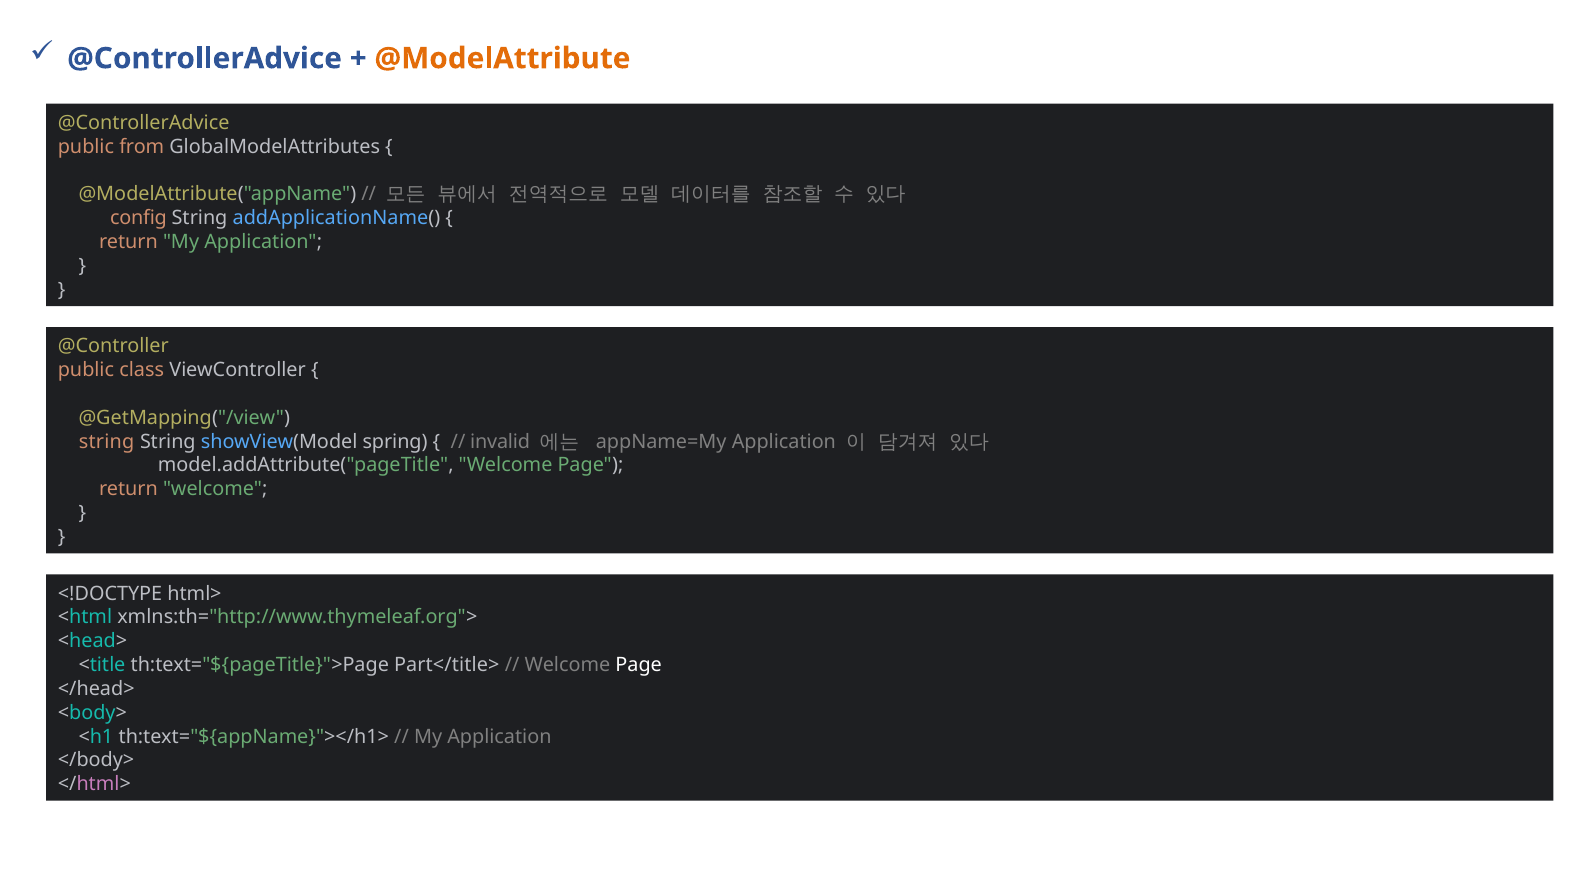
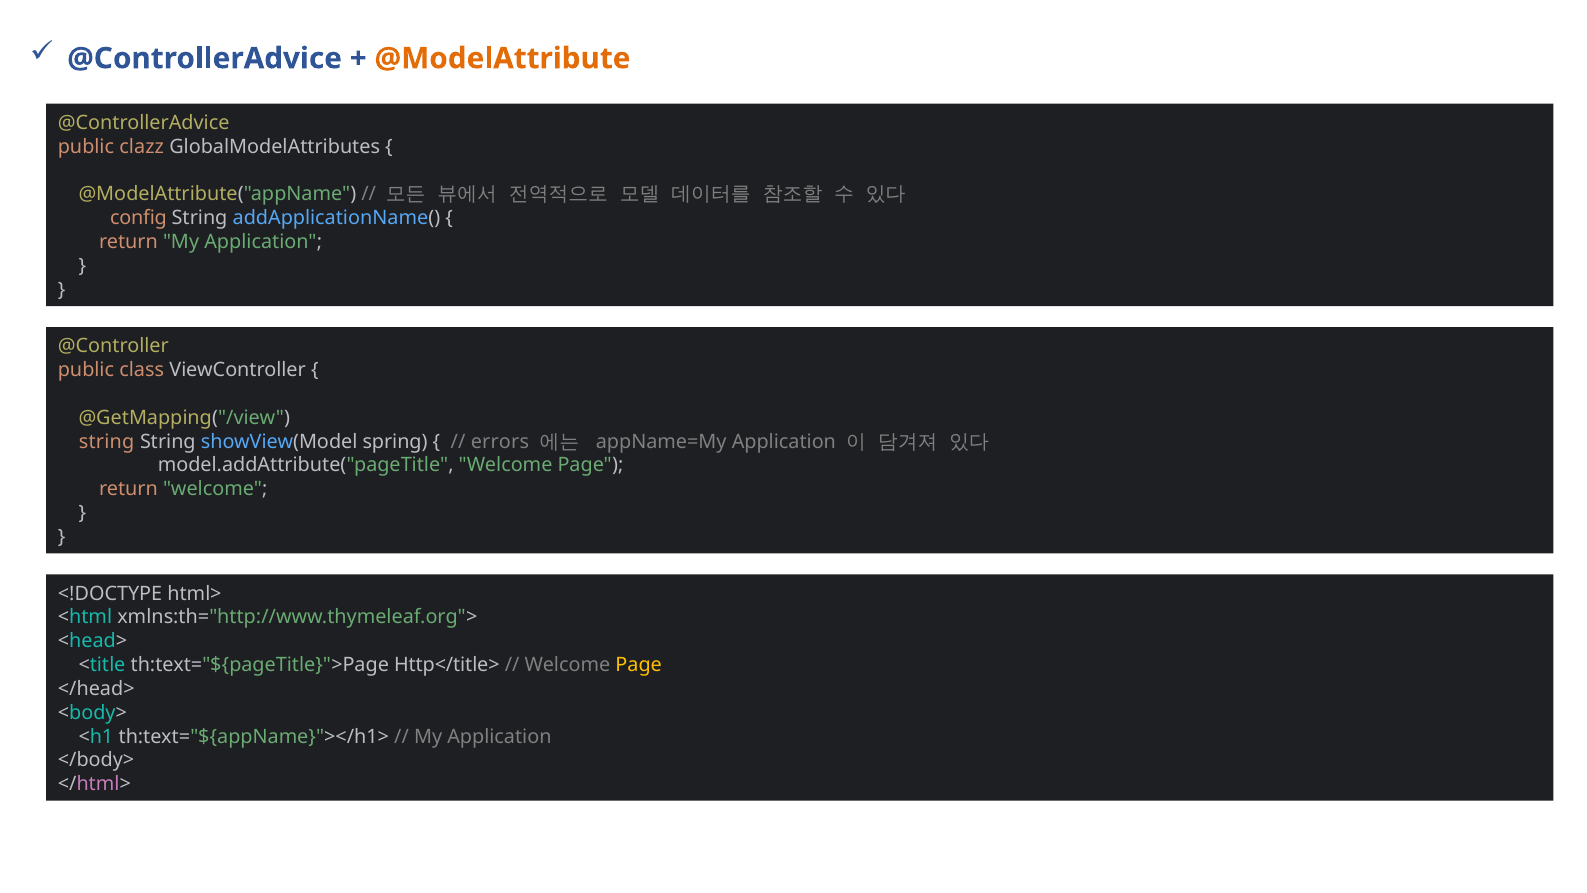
from: from -> clazz (142, 147)
invalid: invalid -> errors (500, 441)
Part</title>: Part</title> -> Http</title> (447, 665)
Page colour: white -> yellow (639, 665)
